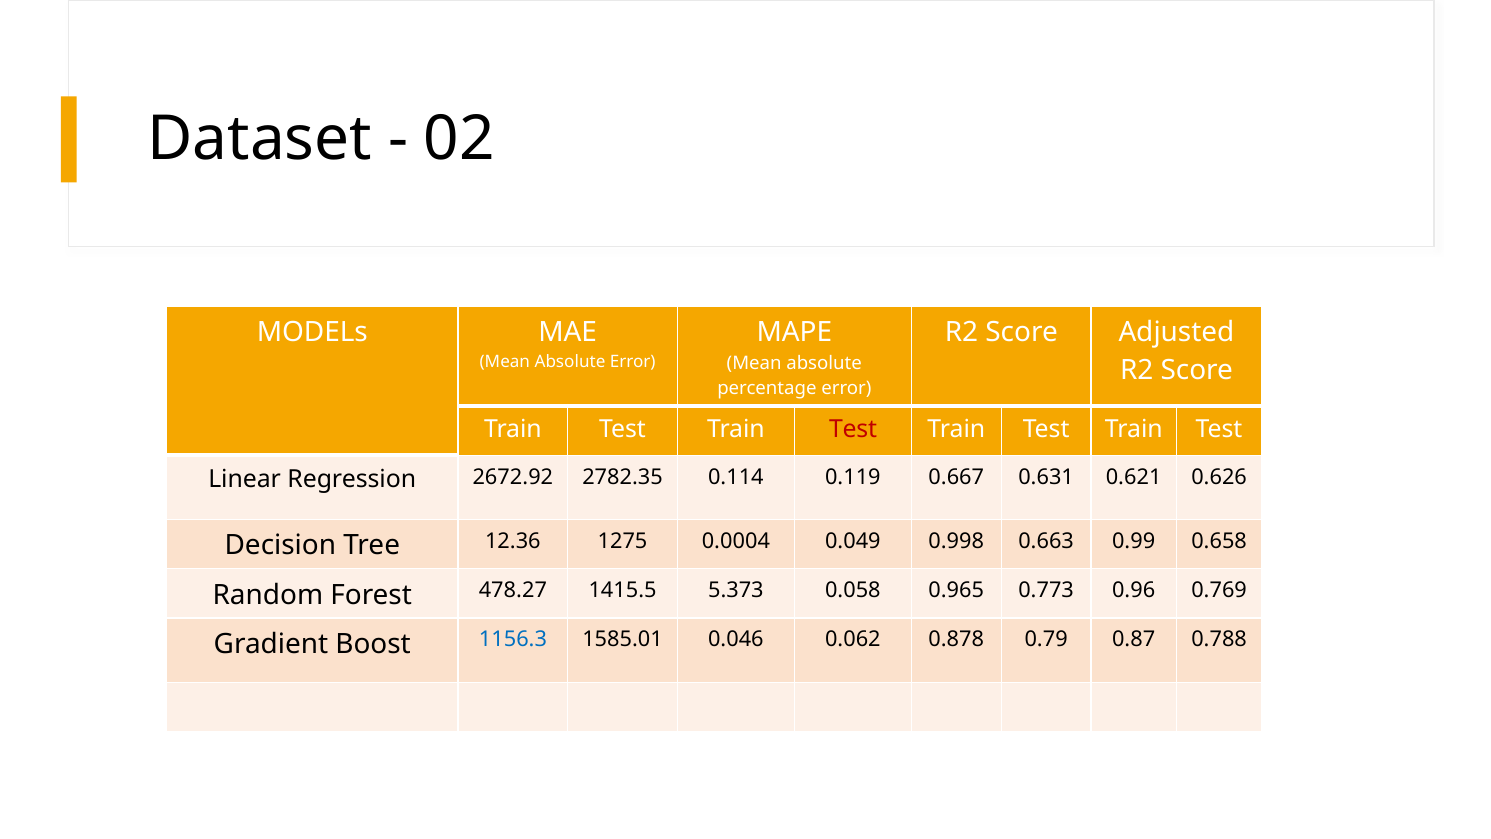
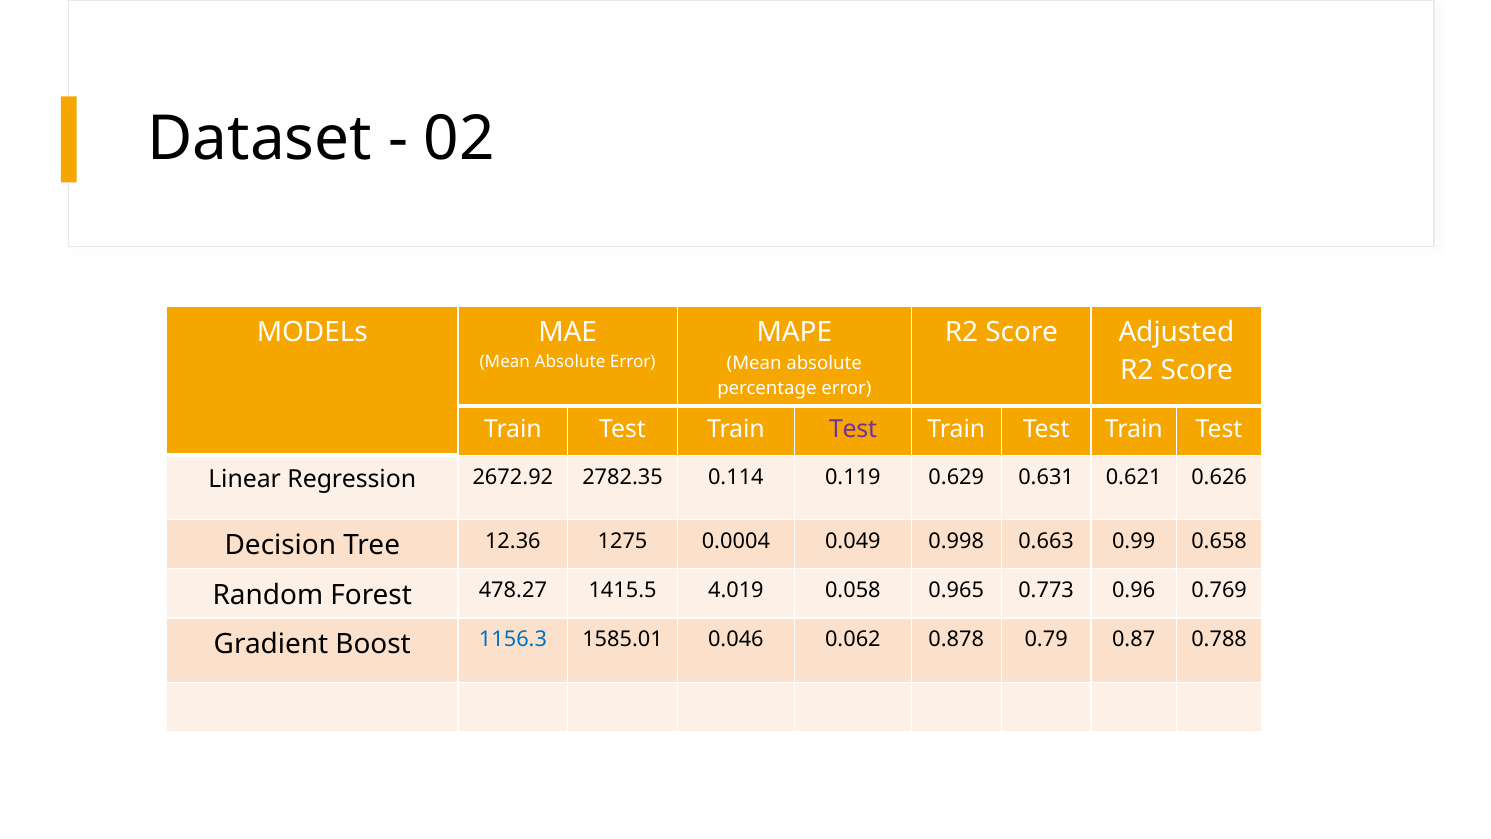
Test colour: red -> purple (853, 430)
0.667: 0.667 -> 0.629 (956, 477)
5.373: 5.373 -> 4.019 (736, 590)
